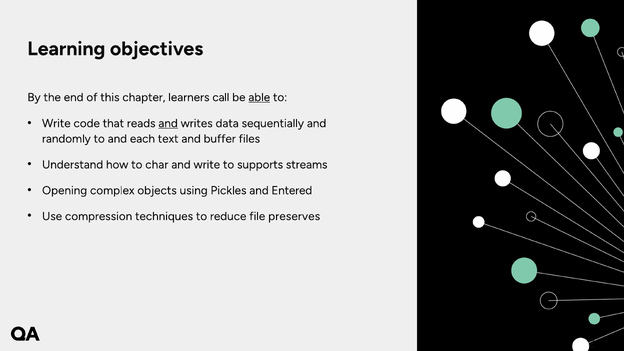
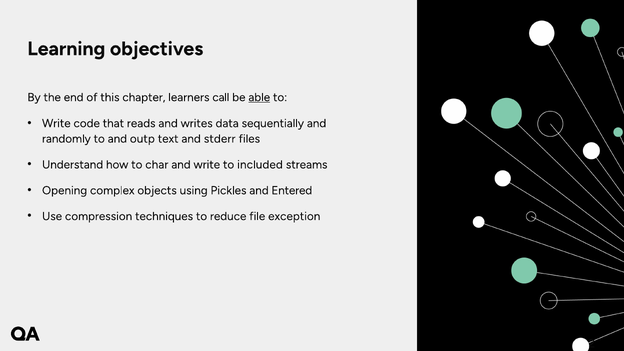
and underline: present -> none (168, 123)
each: each -> outp (142, 139)
buffer: buffer -> stderr (220, 139)
supports: supports -> included (260, 165)
preserves: preserves -> exception (294, 216)
